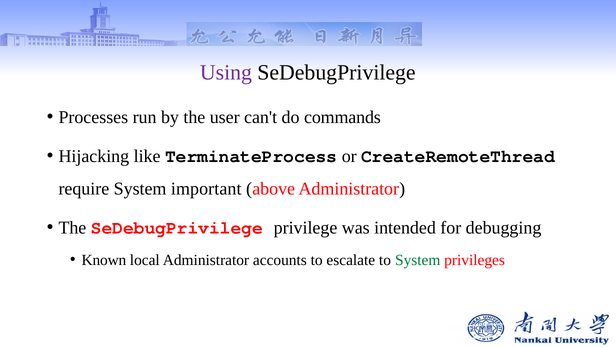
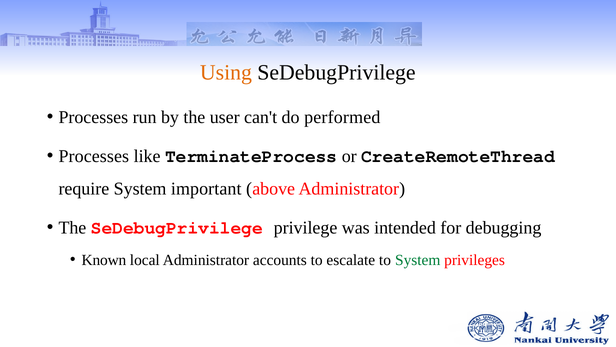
Using colour: purple -> orange (226, 72)
commands: commands -> performed (342, 117)
Hijacking: Hijacking -> Processes (94, 156)
